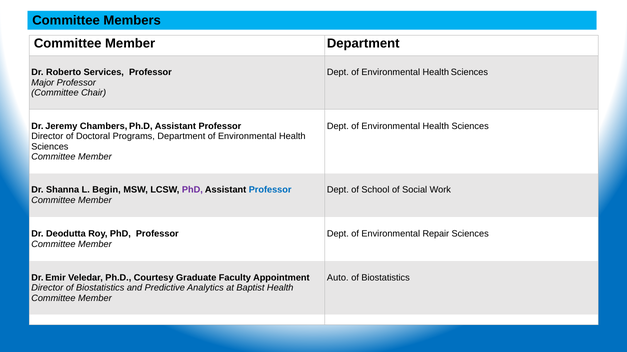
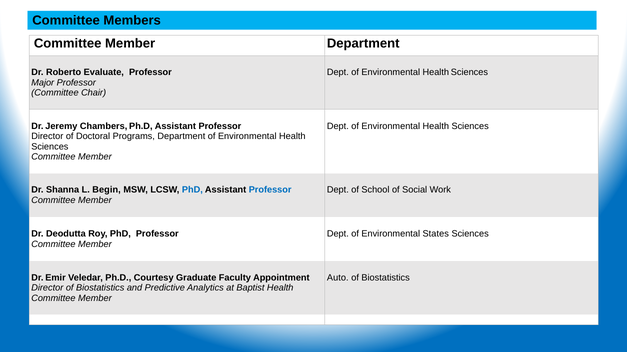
Services: Services -> Evaluate (104, 73)
PhD colour: purple -> blue (192, 190)
Repair: Repair -> States (436, 234)
